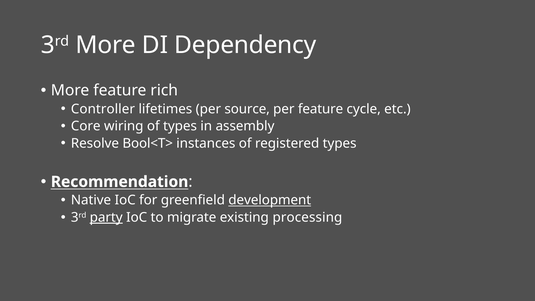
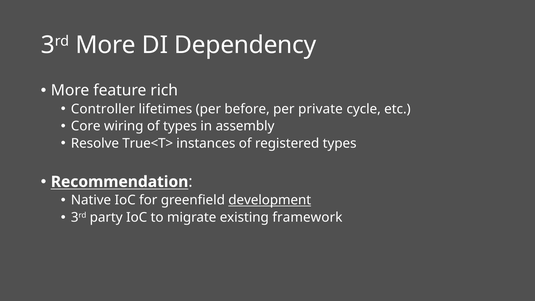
source: source -> before (247, 109)
per feature: feature -> private (320, 109)
Bool<T>: Bool<T> -> True<T> (148, 143)
party underline: present -> none (106, 217)
processing: processing -> framework (307, 217)
